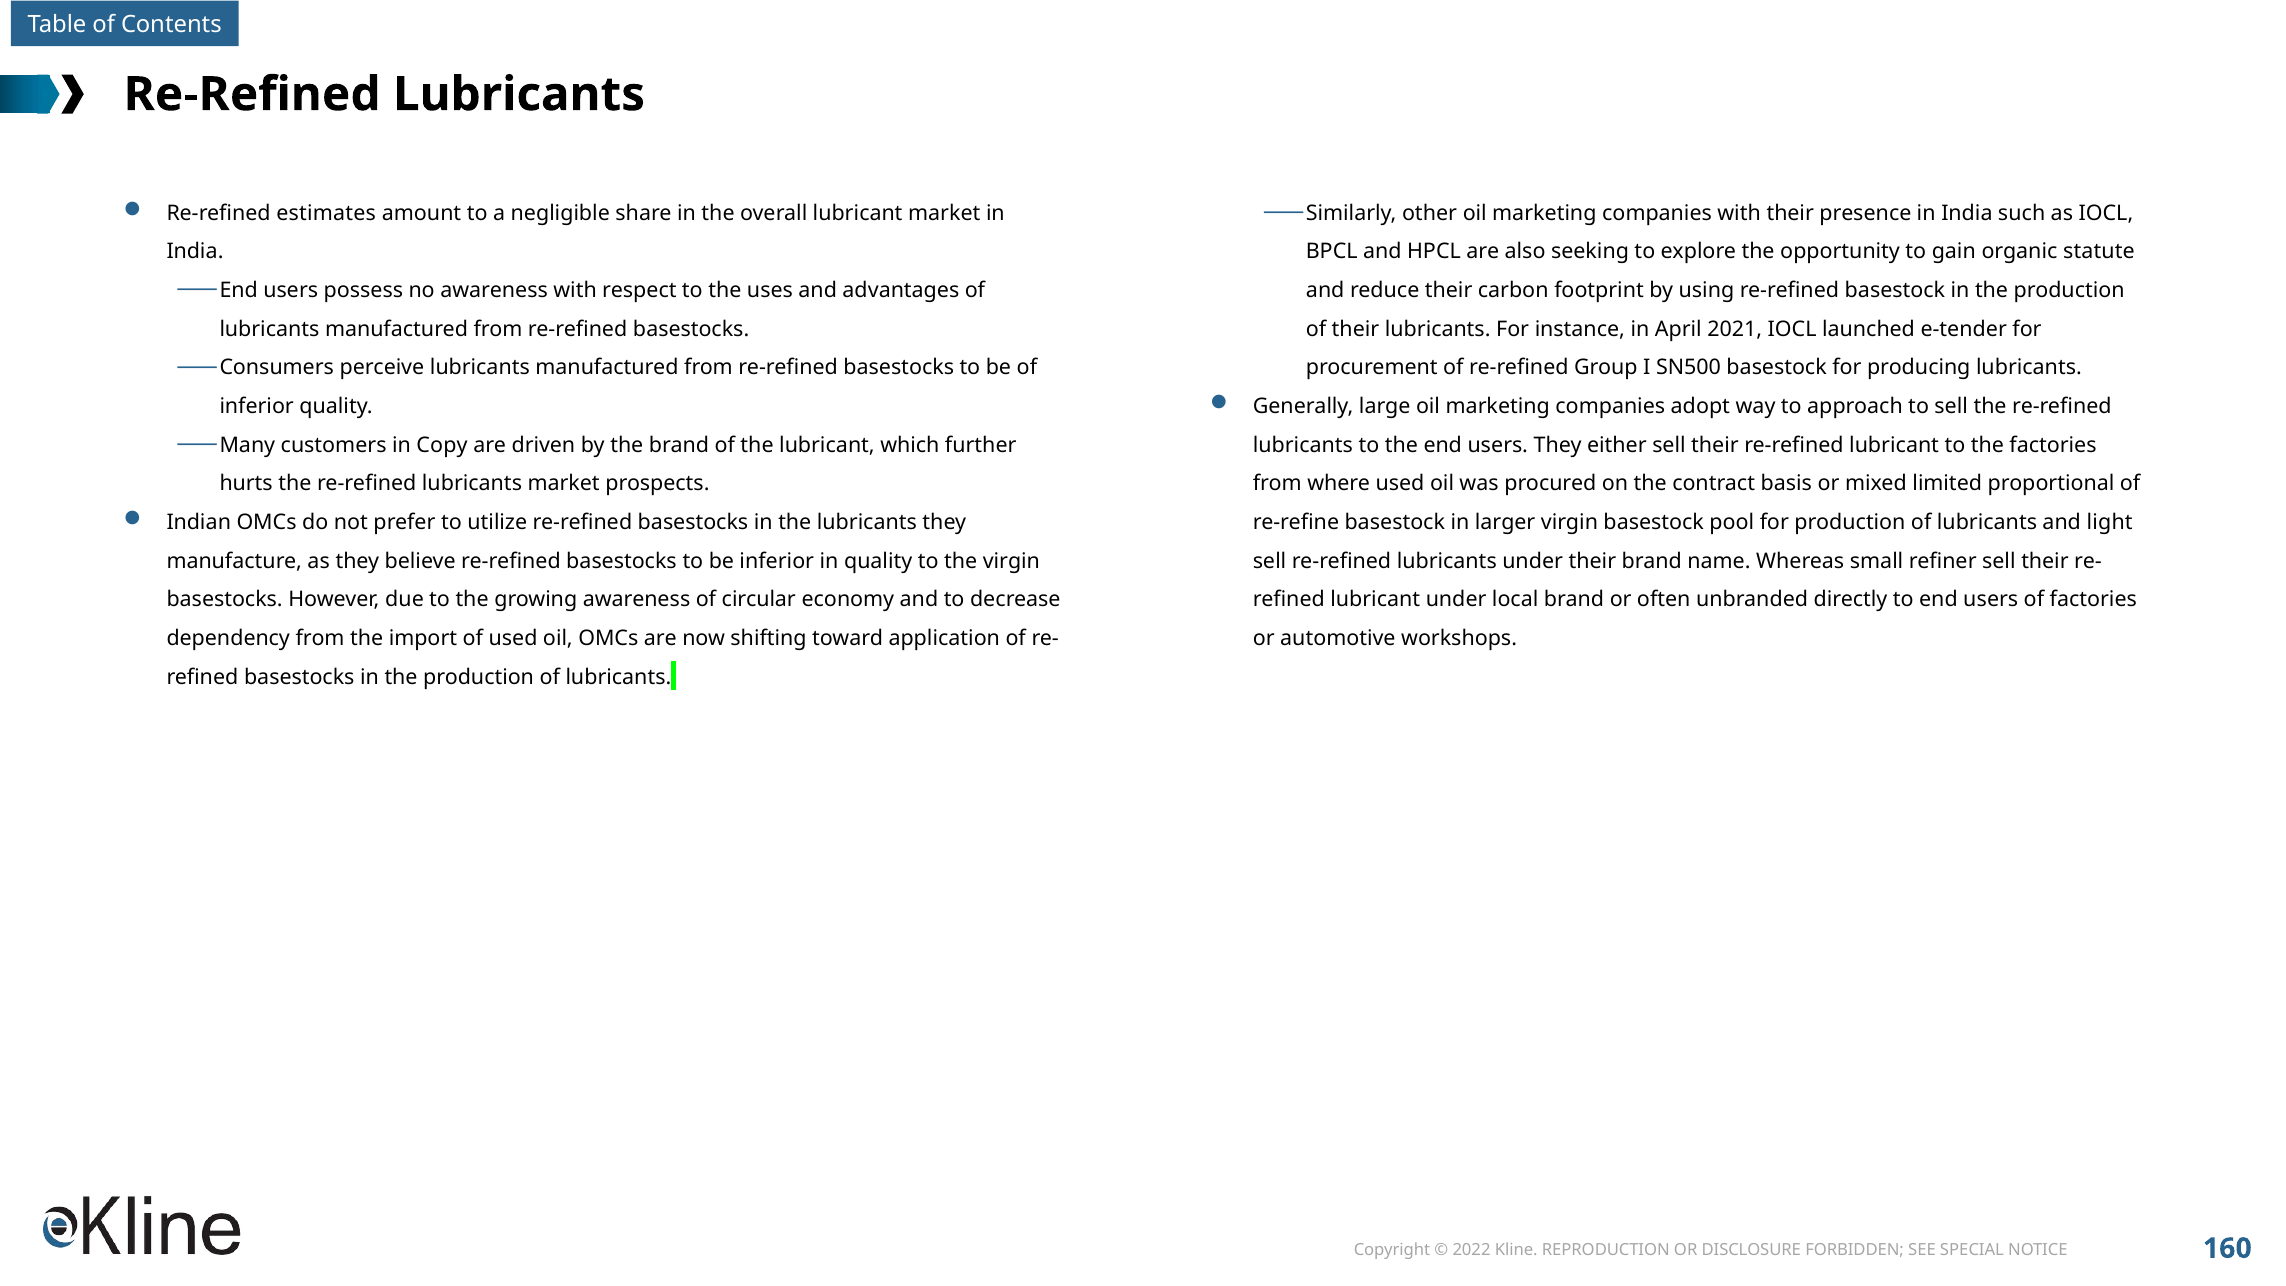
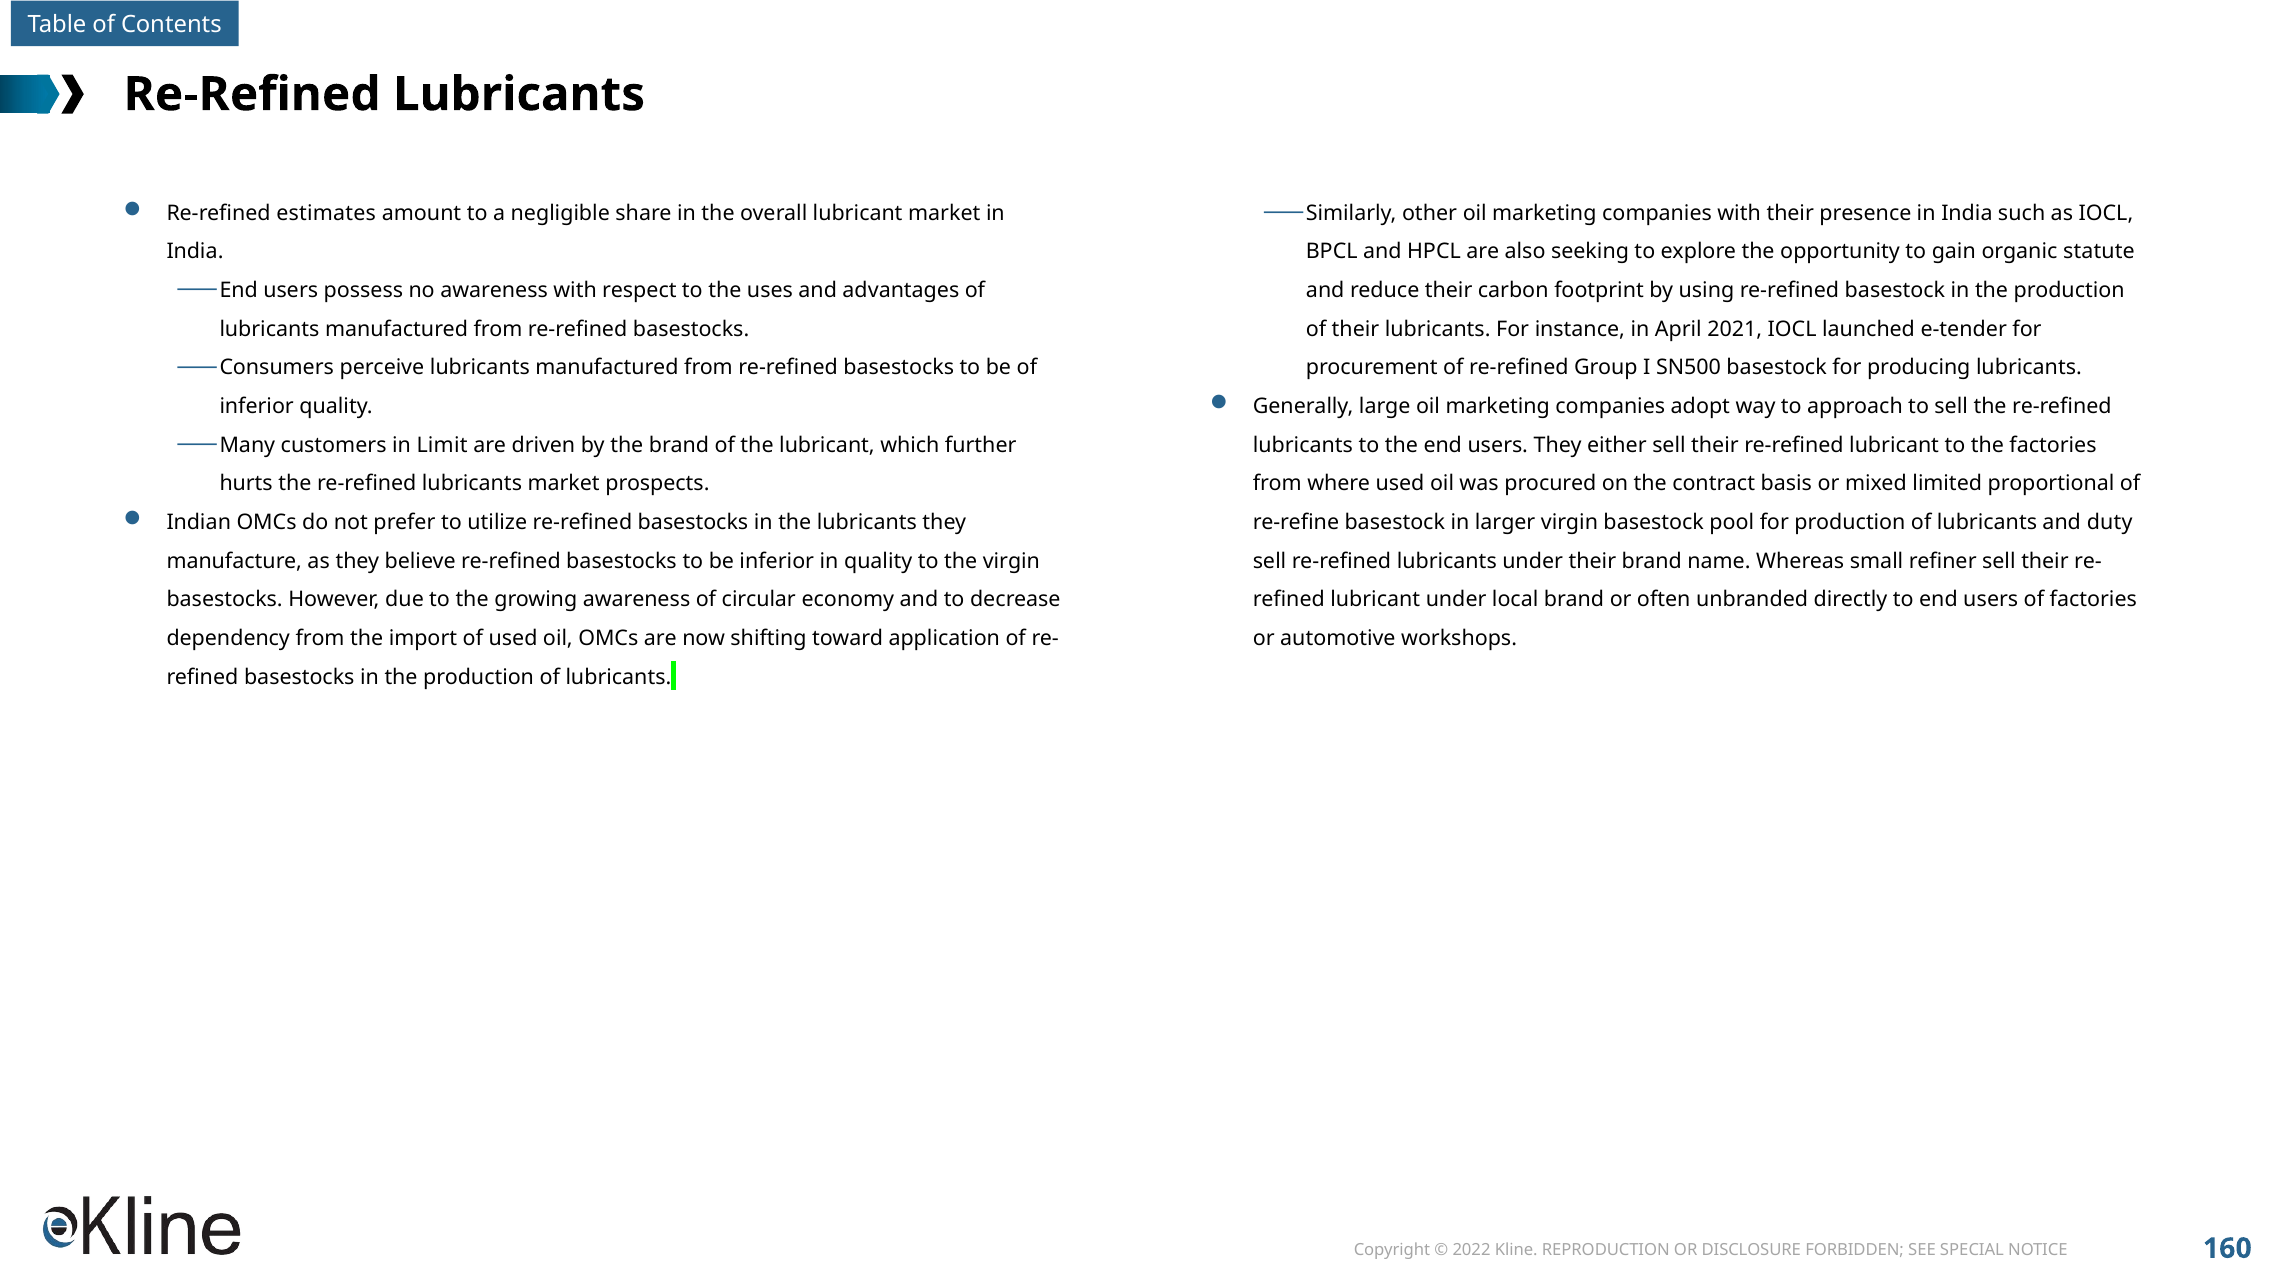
Copy: Copy -> Limit (442, 445)
light: light -> duty (2110, 522)
